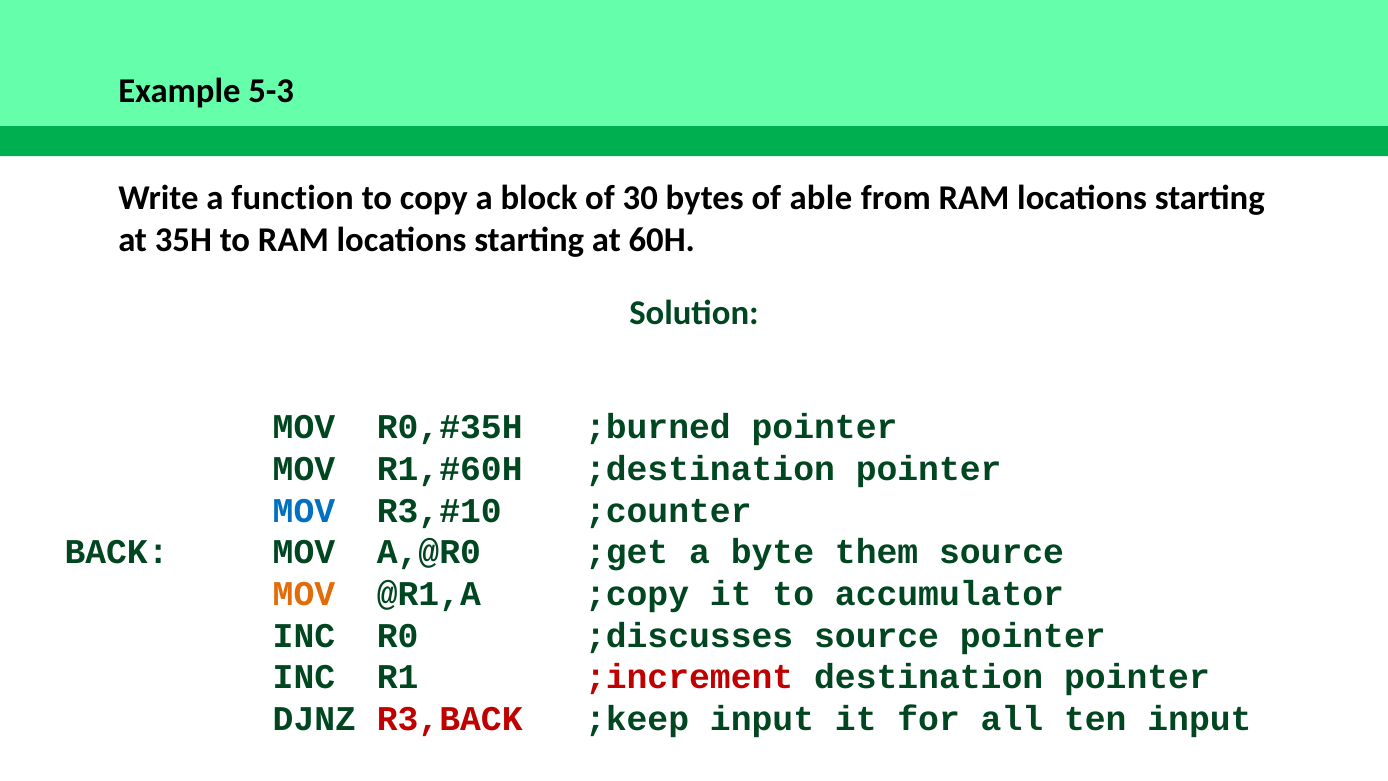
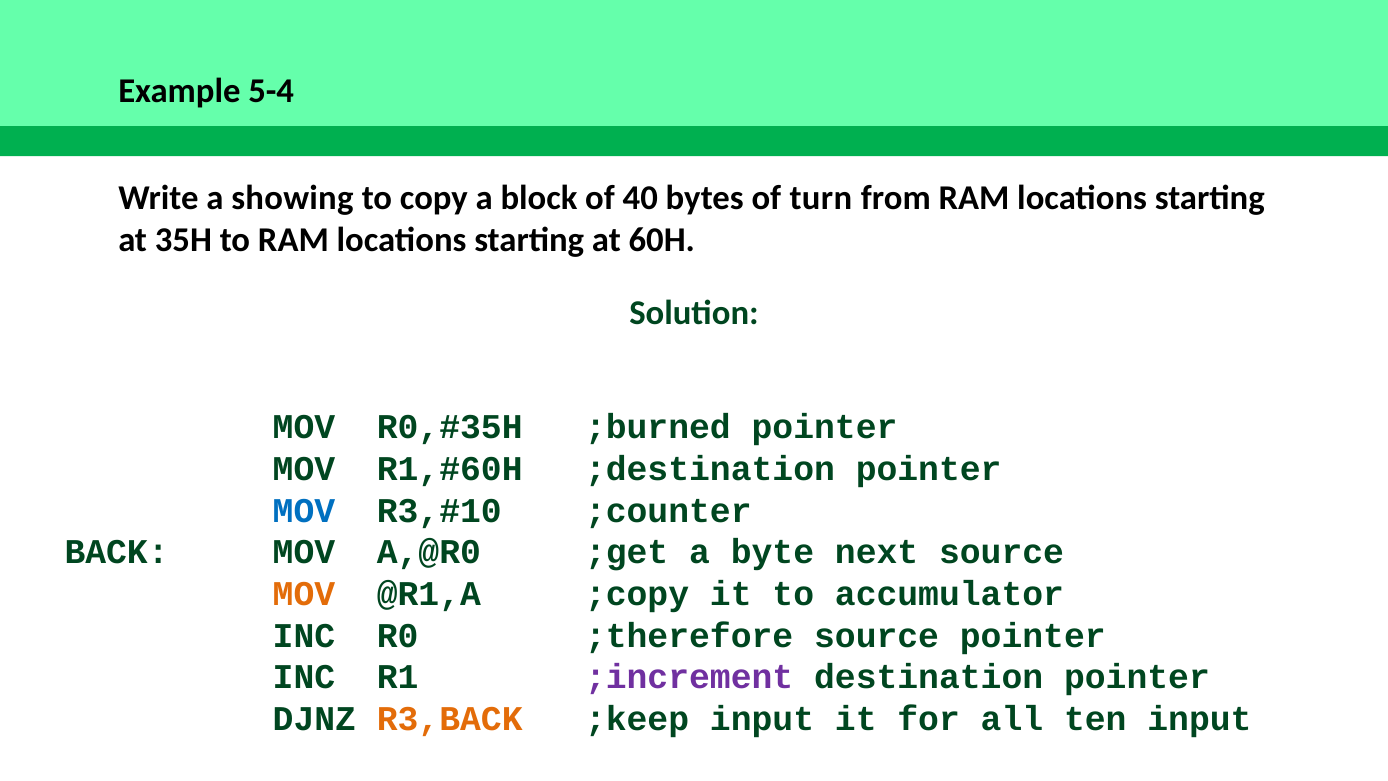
5-3: 5-3 -> 5-4 (271, 91)
function: function -> showing (292, 198)
30: 30 -> 40 (640, 198)
able: able -> turn (821, 198)
them: them -> next (877, 552)
;discusses: ;discusses -> ;therefore (689, 635)
;increment colour: red -> purple (689, 677)
R3,BACK colour: red -> orange (450, 719)
